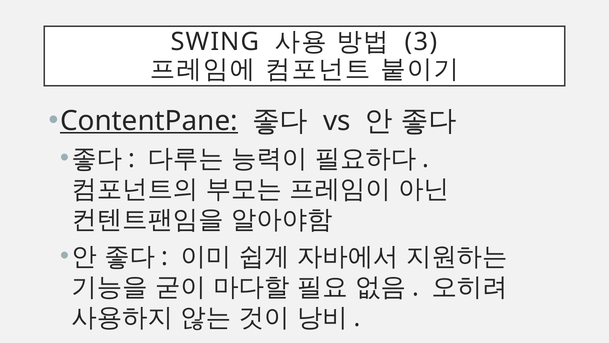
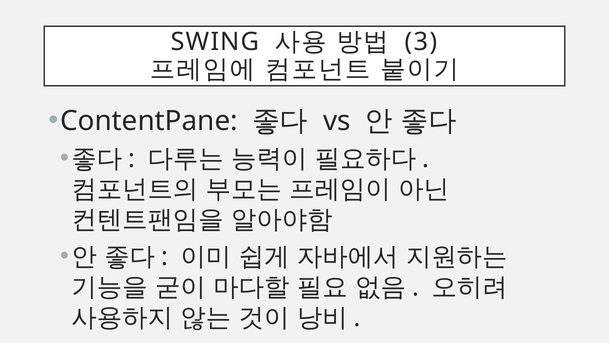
ContentPane underline: present -> none (149, 121)
